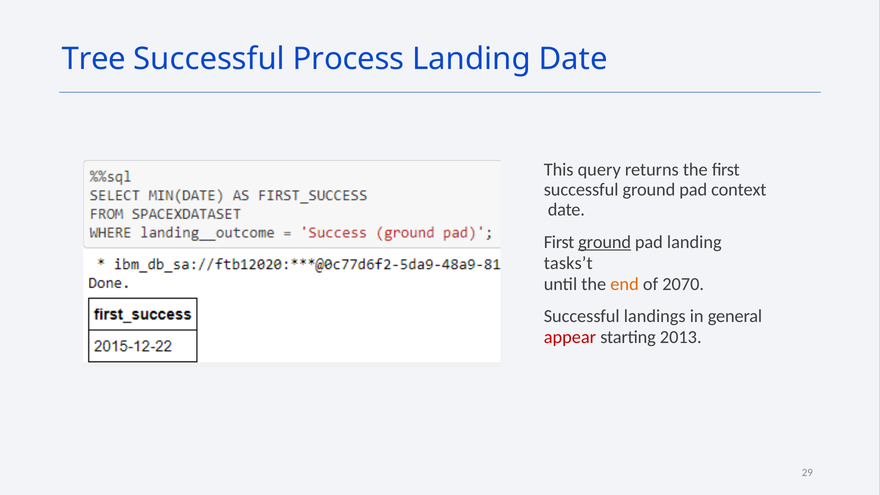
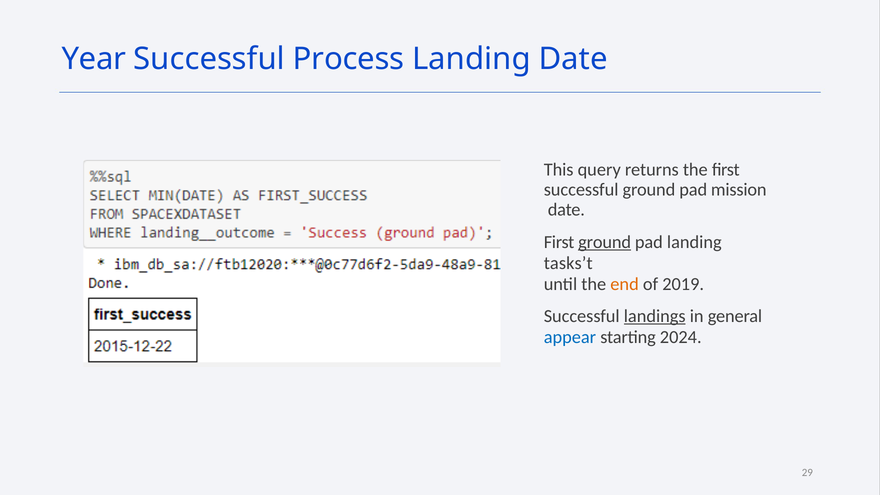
Tree: Tree -> Year (94, 59)
context: context -> mission (739, 190)
2070: 2070 -> 2019 (683, 284)
landings underline: none -> present (655, 316)
appear colour: red -> blue (570, 337)
2013: 2013 -> 2024 (681, 337)
